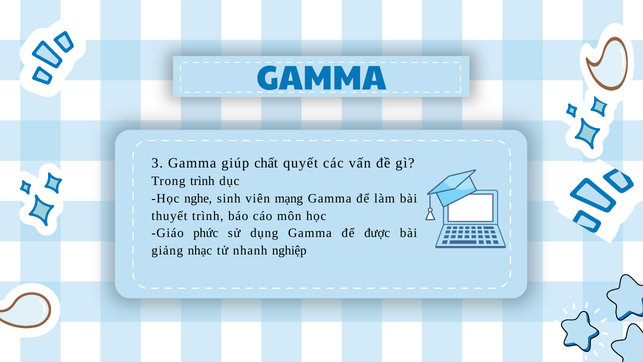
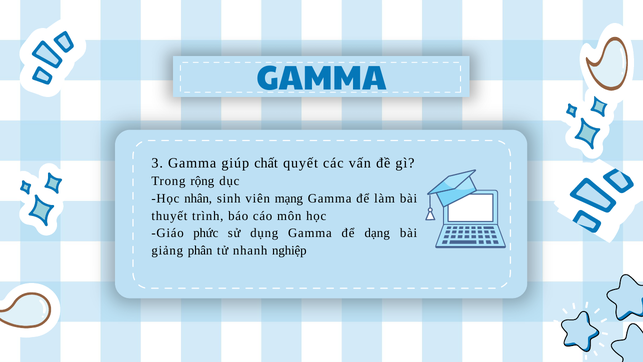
Trong trình: trình -> rộng (202, 181)
nghe: nghe -> nhân (198, 198)
được: được -> dạng (377, 233)
nhạc: nhạc -> phân (200, 250)
